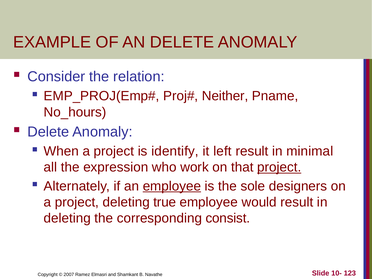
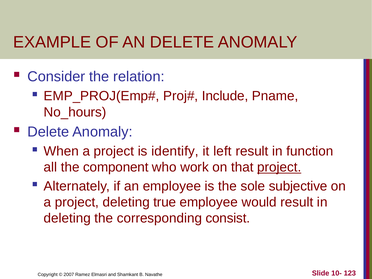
Neither: Neither -> Include (225, 96)
minimal: minimal -> function (310, 151)
expression: expression -> component (116, 167)
employee underline: present -> none (172, 186)
designers: designers -> subjective (298, 186)
